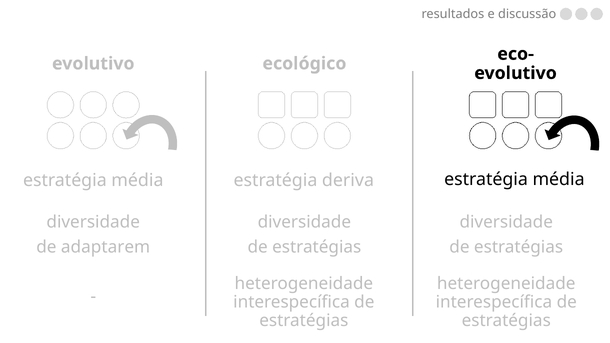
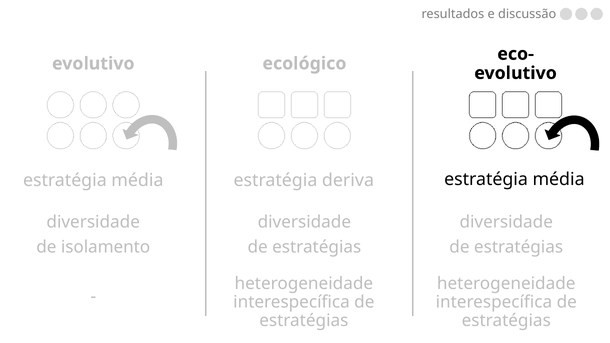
adaptarem: adaptarem -> isolamento (106, 247)
